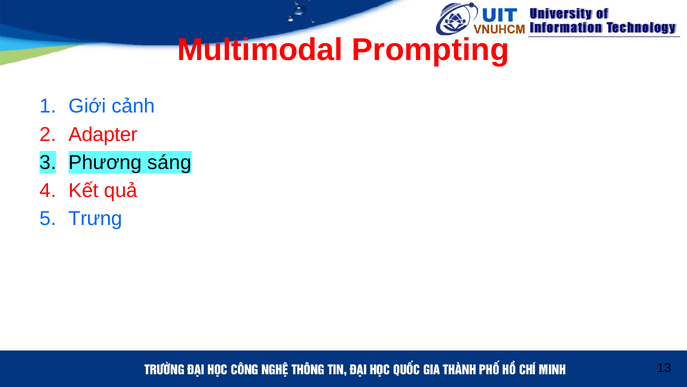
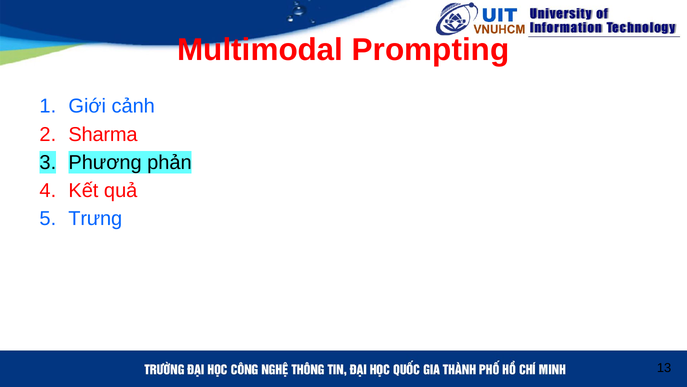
Adapter: Adapter -> Sharma (103, 134)
sáng: sáng -> phản (169, 162)
